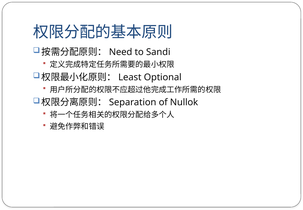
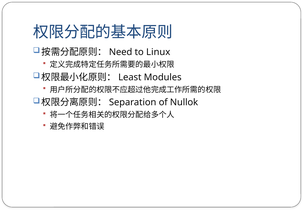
Sandi: Sandi -> Linux (158, 52)
Optional: Optional -> Modules (163, 77)
